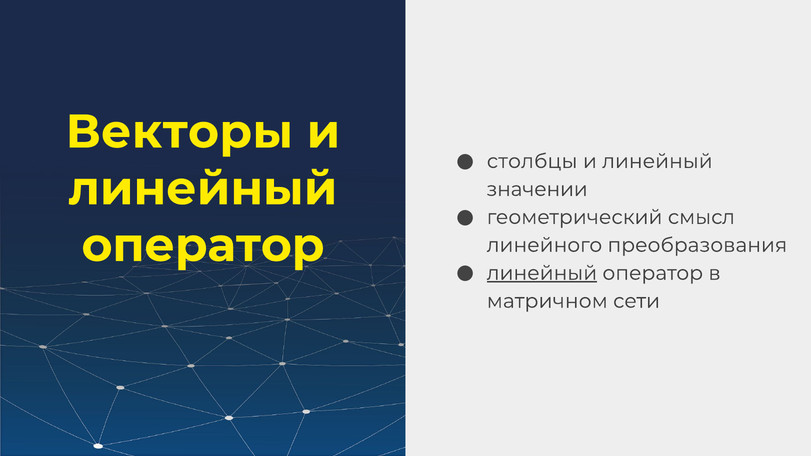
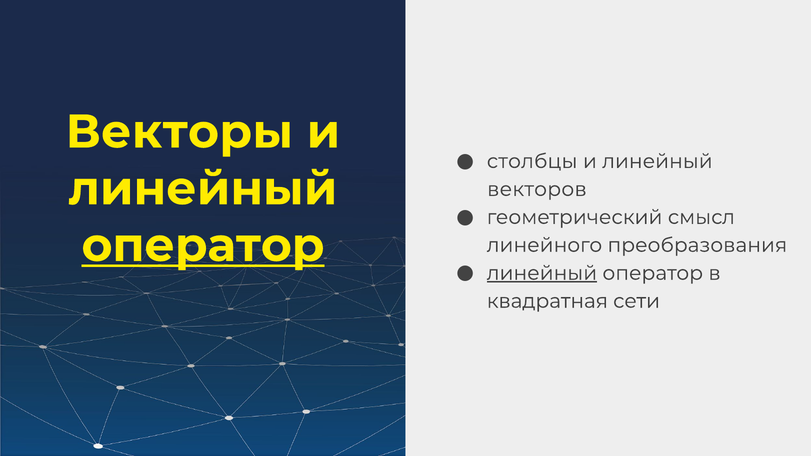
значении: значении -> векторов (537, 189)
оператор underline: none -> present (203, 246)
матричном: матричном -> квадратная (547, 301)
